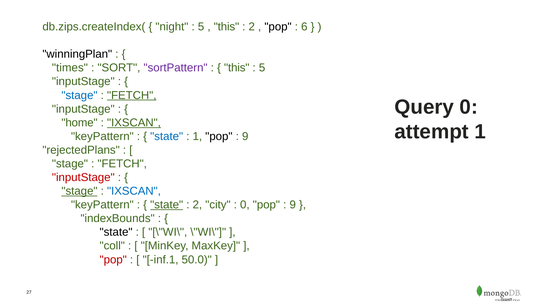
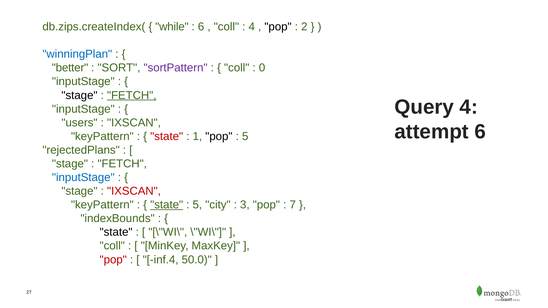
night: night -> while (172, 27)
5: 5 -> 6 (201, 27)
this: this -> coll (226, 27)
2: 2 -> 4 (252, 27)
6: 6 -> 2 (304, 27)
winningPlan colour: black -> blue (77, 54)
times: times -> better (70, 68)
this: this -> coll (237, 68)
5: 5 -> 0 (262, 68)
stage colour: blue -> black (79, 95)
Query 0: 0 -> 4 (469, 107)
home: home -> users (79, 123)
IXSCAN underline: present -> none (134, 123)
attempt 1: 1 -> 6 (480, 132)
state colour: blue -> red (167, 136)
9: 9 -> 5 (245, 136)
inputStage colour: red -> blue (83, 178)
stage underline: present -> none (79, 191)
IXSCAN colour: blue -> red (134, 191)
2: 2 -> 5 (197, 205)
0: 0 -> 3 (245, 205)
9: 9 -> 7 (293, 205)
inf.1: inf.1 -> inf.4 (161, 260)
